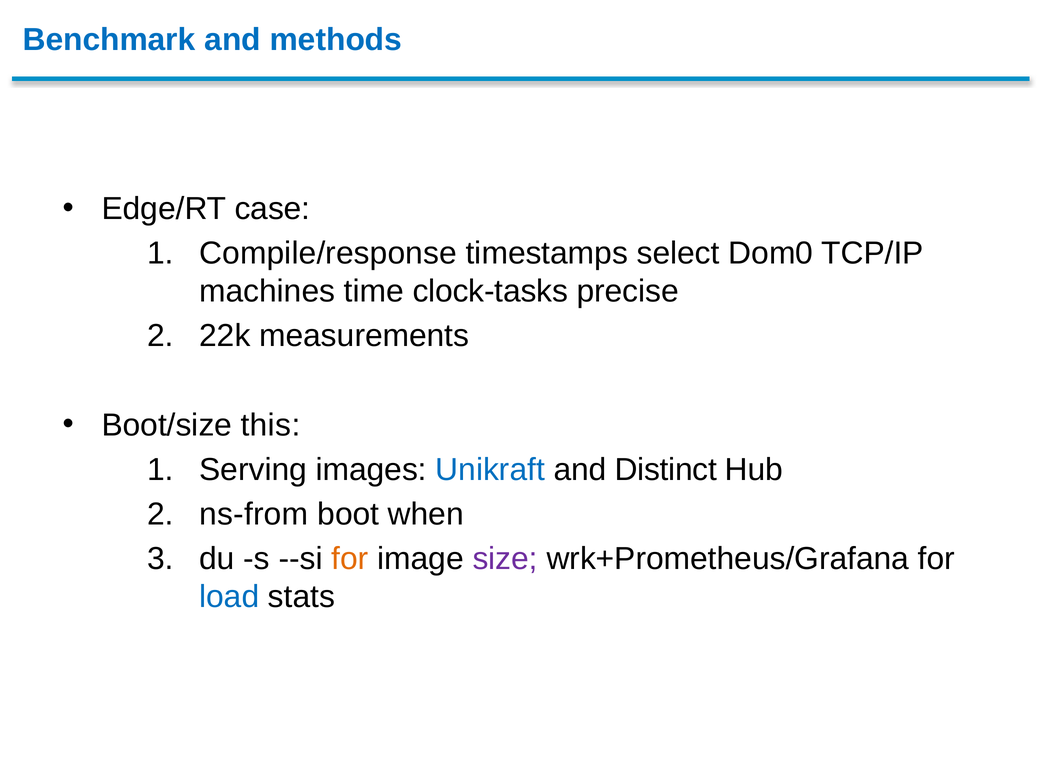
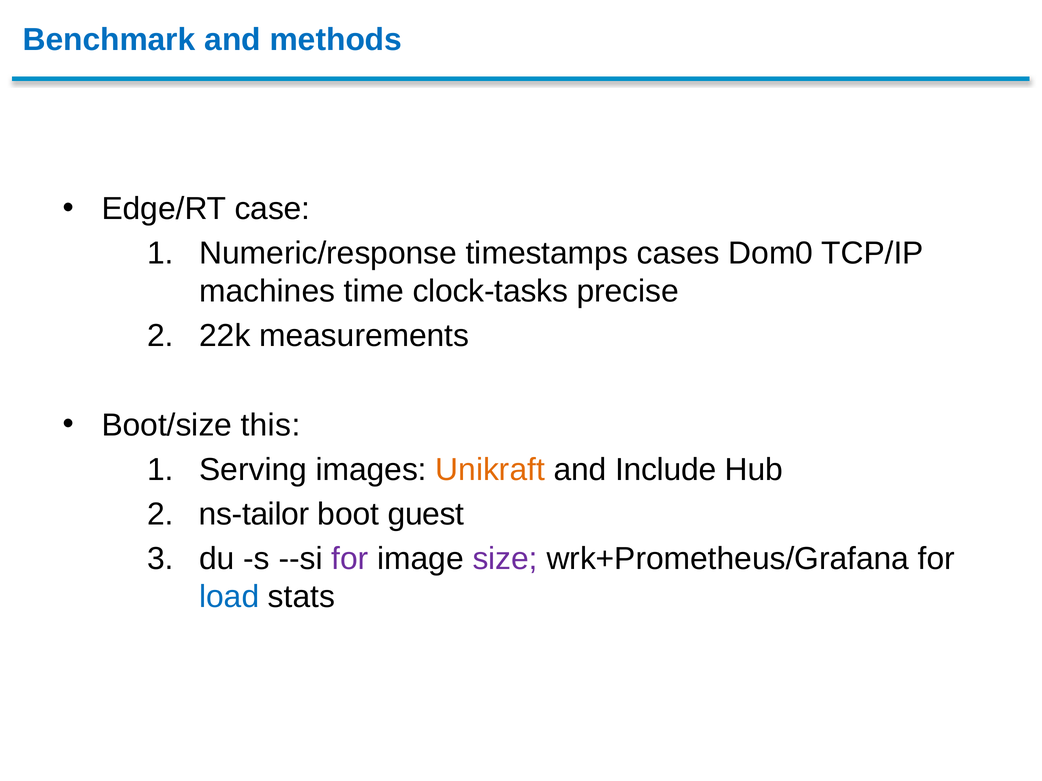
Compile/response: Compile/response -> Numeric/response (328, 253)
select: select -> cases (678, 253)
Unikraft colour: blue -> orange (490, 470)
Distinct: Distinct -> Include (666, 470)
ns-from: ns-from -> ns-tailor (254, 514)
when: when -> guest (426, 514)
for colour: orange -> purple (350, 559)
